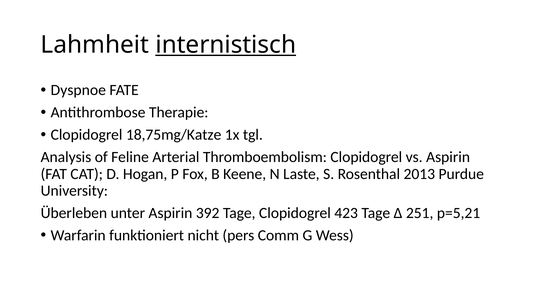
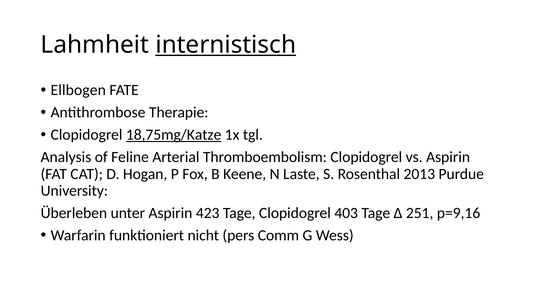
Dyspnoe: Dyspnoe -> Ellbogen (78, 90)
18,75mg/Katze underline: none -> present (174, 135)
392: 392 -> 423 (208, 213)
423: 423 -> 403 (346, 213)
p=5,21: p=5,21 -> p=9,16 (459, 213)
